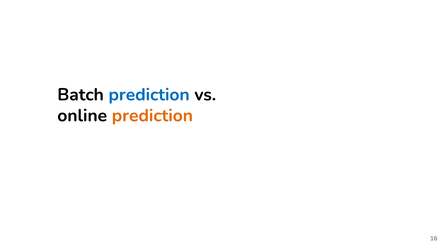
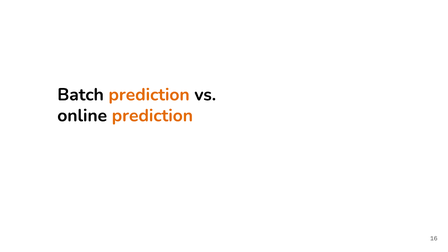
prediction colour: blue -> orange (149, 95)
